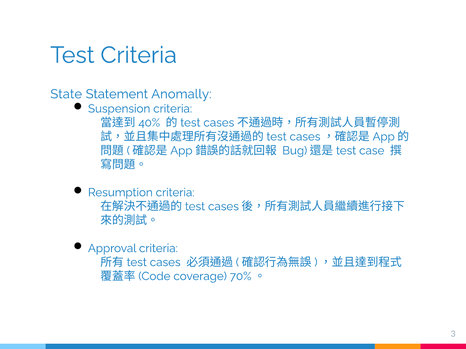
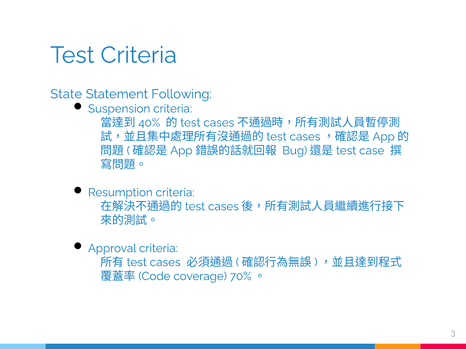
Anomally: Anomally -> Following (182, 94)
